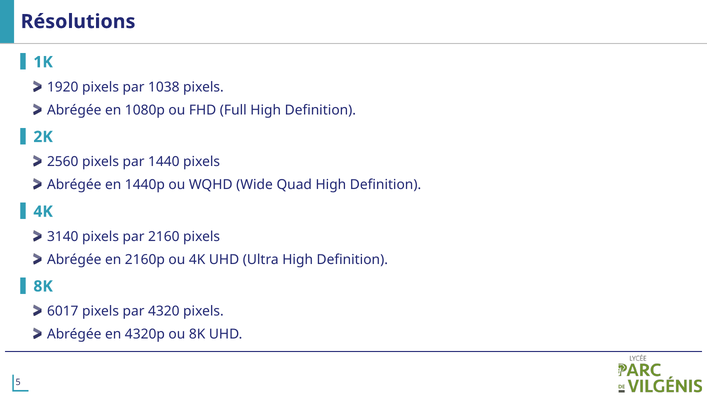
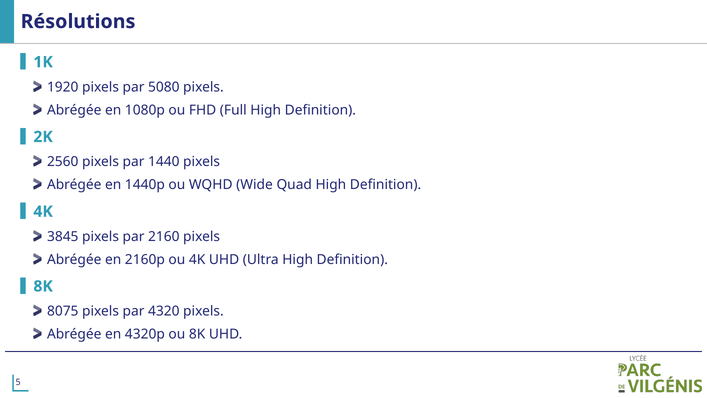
1038: 1038 -> 5080 (164, 87)
3140: 3140 -> 3845 (63, 236)
6017: 6017 -> 8075 (63, 311)
